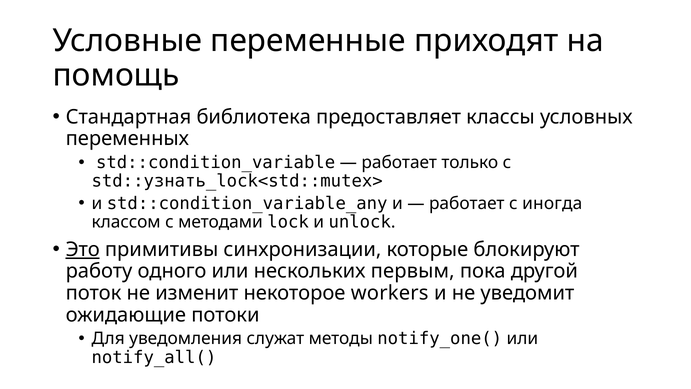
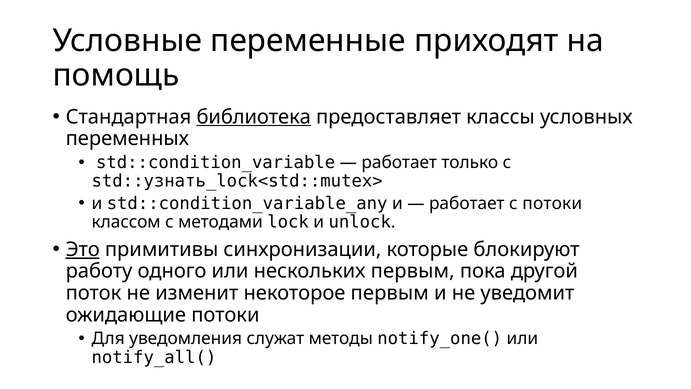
библиотека underline: none -> present (254, 117)
с иногда: иногда -> потоки (552, 203)
некоторое workers: workers -> первым (390, 293)
